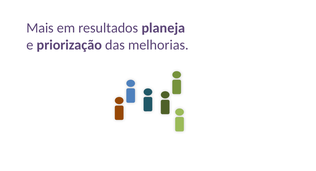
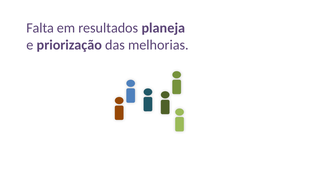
Mais: Mais -> Falta (40, 28)
